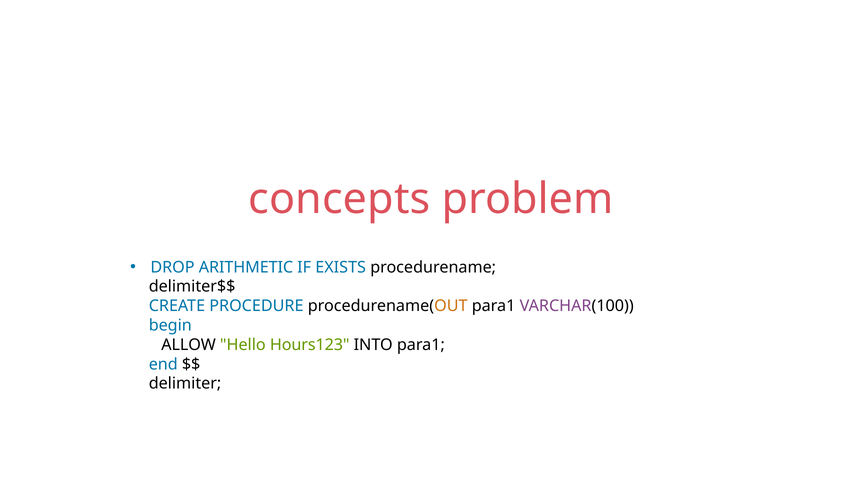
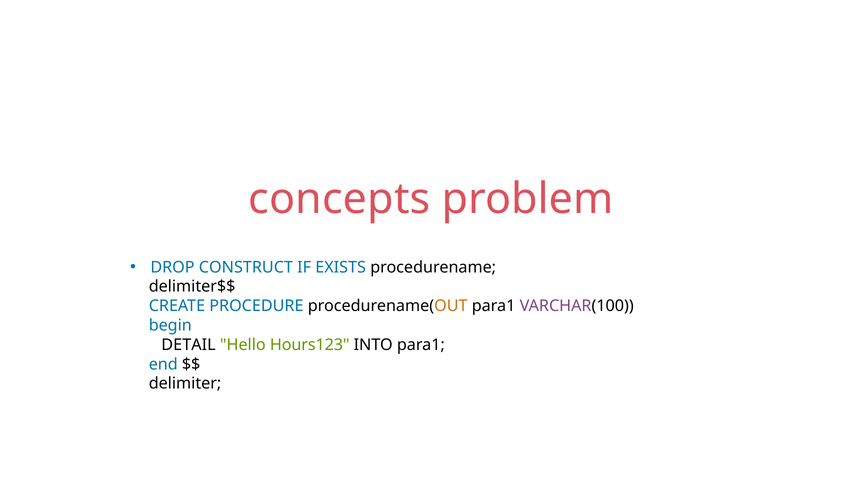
ARITHMETIC: ARITHMETIC -> CONSTRUCT (246, 267)
ALLOW: ALLOW -> DETAIL (189, 345)
